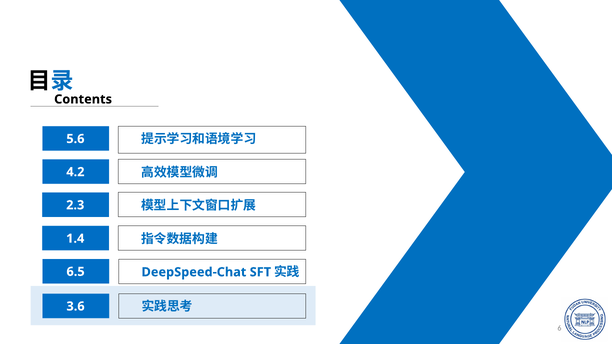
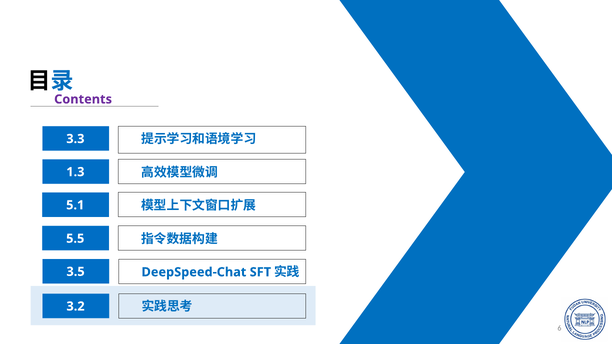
Contents colour: black -> purple (83, 99)
5.6: 5.6 -> 3.3 (75, 139)
4.2: 4.2 -> 1.3 (75, 172)
2.3: 2.3 -> 5.1 (75, 205)
1.4: 1.4 -> 5.5 (75, 239)
6.5: 6.5 -> 3.5 (76, 272)
3.6: 3.6 -> 3.2 (76, 307)
